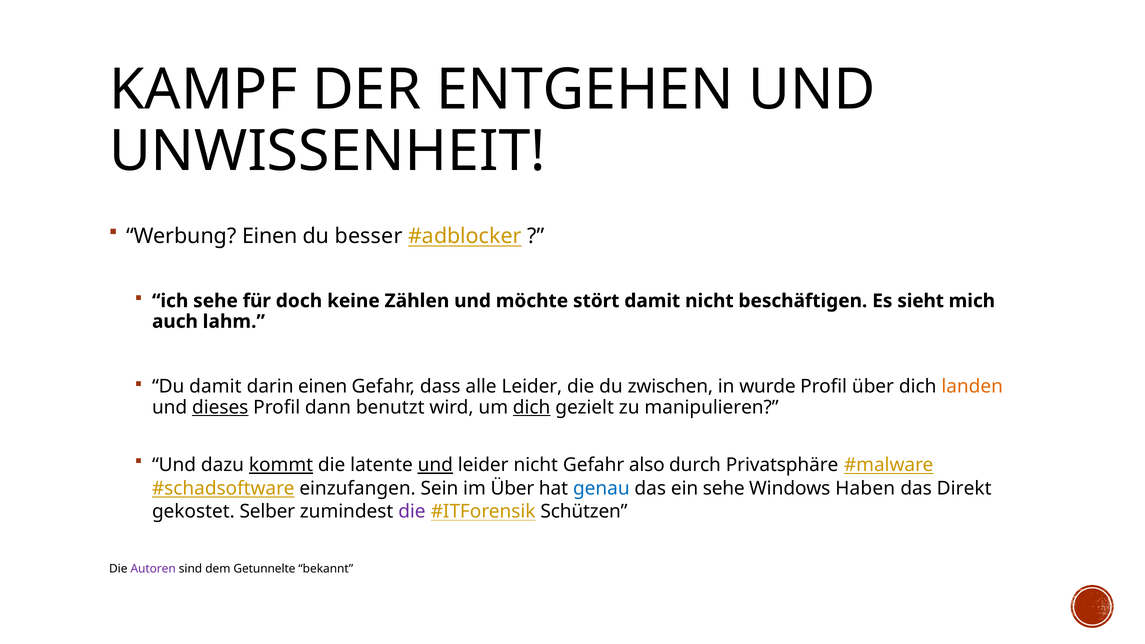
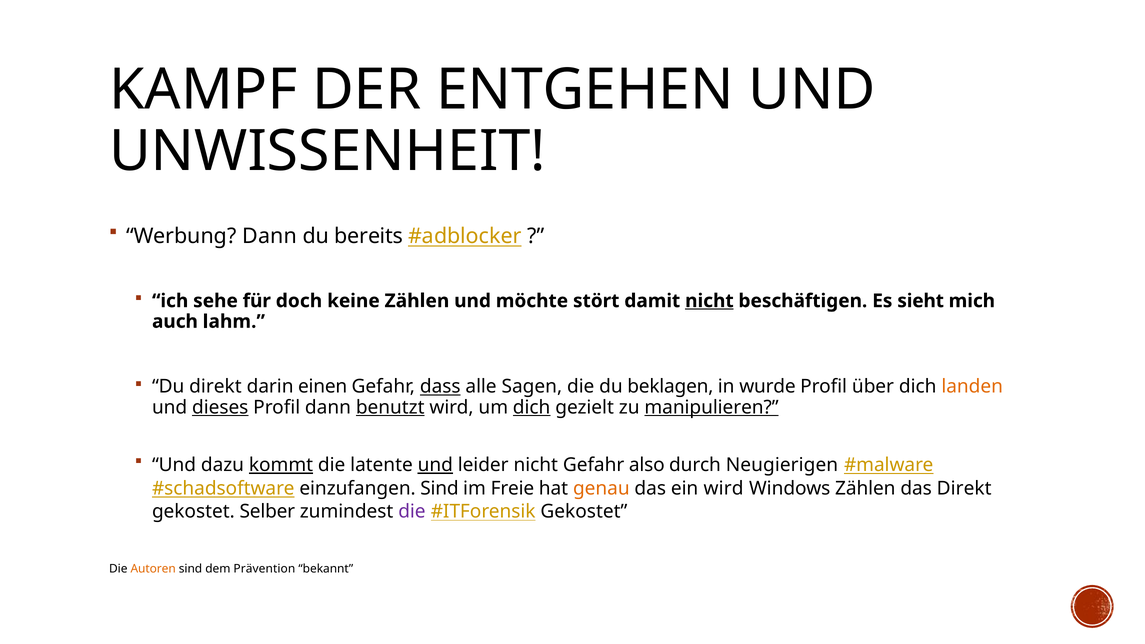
Werbung Einen: Einen -> Dann (270, 236)
besser: besser -> bereits (369, 236)
nicht underline: none -> present (709, 301)
Du damit: damit -> direkt (215, 387)
dass underline: none -> present (440, 387)
alle Leider: Leider -> Sagen (532, 387)
zwischen: zwischen -> beklagen (670, 387)
benutzt underline: none -> present (390, 407)
manipulieren underline: none -> present (712, 407)
Privatsphäre: Privatsphäre -> Neugierigen (782, 465)
einzufangen Sein: Sein -> Sind (440, 488)
im Über: Über -> Freie (512, 488)
genau colour: blue -> orange (601, 488)
ein sehe: sehe -> wird (724, 488)
Windows Haben: Haben -> Zählen (865, 488)
Schützen: Schützen -> Gekostet (584, 512)
Autoren colour: purple -> orange (153, 569)
Getunnelte: Getunnelte -> Prävention (264, 569)
